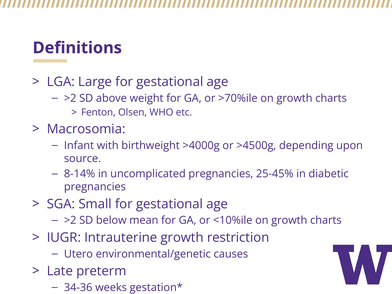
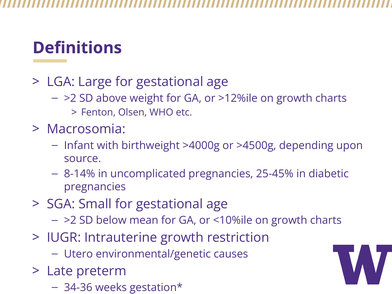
>70%ile: >70%ile -> >12%ile (238, 98)
